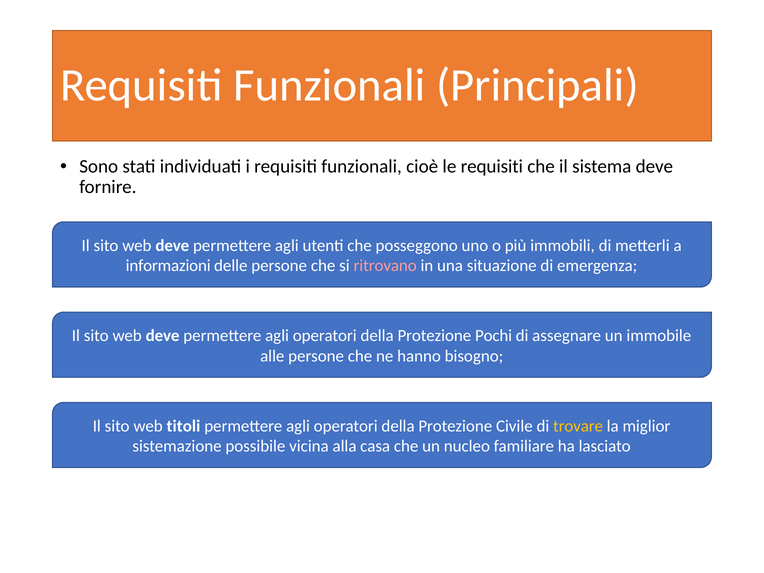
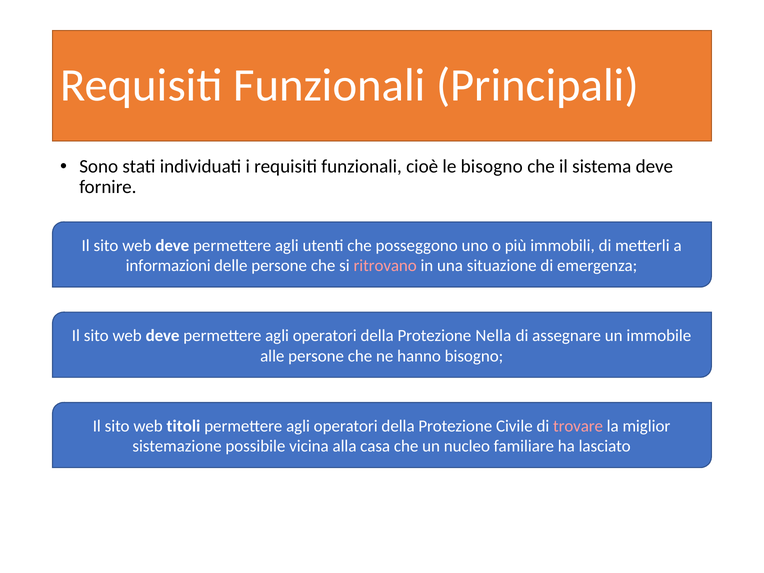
le requisiti: requisiti -> bisogno (492, 167)
Pochi: Pochi -> Nella (493, 336)
trovare colour: yellow -> pink (578, 426)
